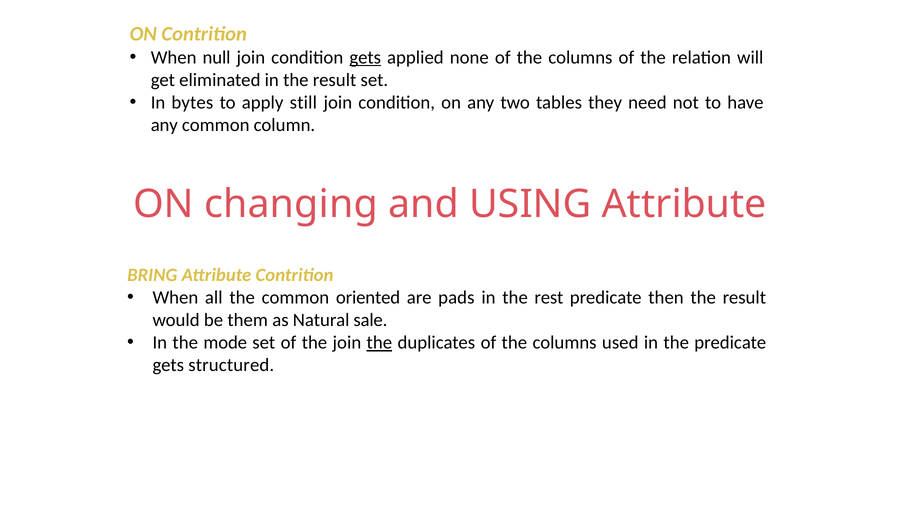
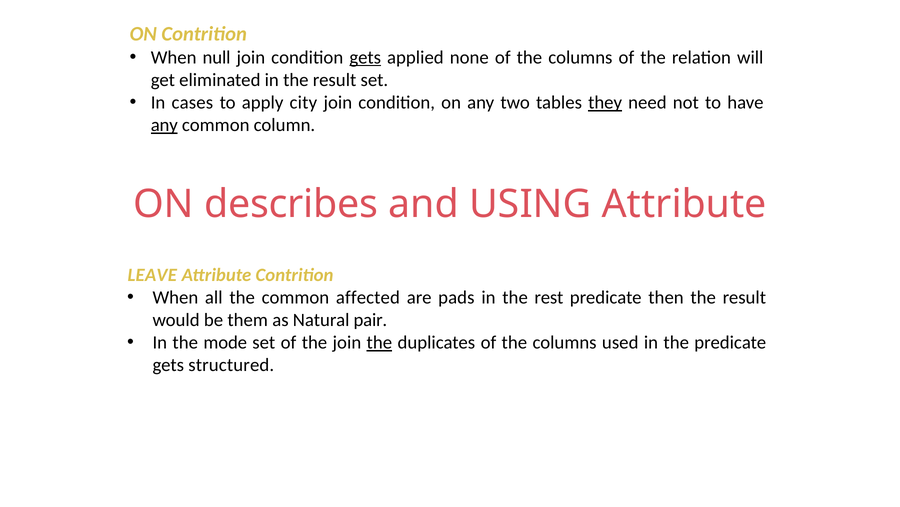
bytes: bytes -> cases (192, 103)
still: still -> city (303, 103)
they underline: none -> present (605, 103)
any underline: none -> present (164, 125)
changing: changing -> describes (291, 204)
BRING: BRING -> LEAVE (152, 275)
oriented: oriented -> affected (368, 297)
sale: sale -> pair (370, 320)
